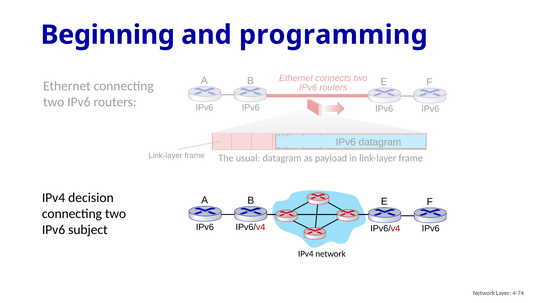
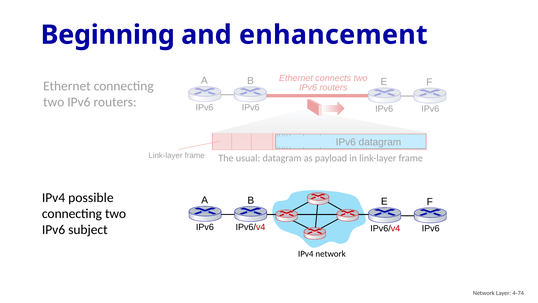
programming: programming -> enhancement (333, 35)
decision: decision -> possible (91, 197)
